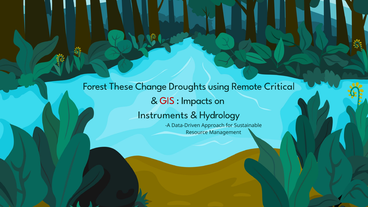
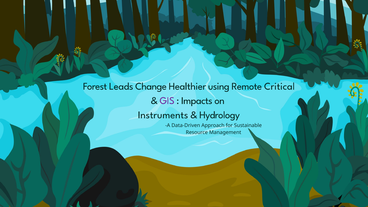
These: These -> Leads (121, 86)
Droughts: Droughts -> Healthier (187, 86)
GIS colour: red -> purple (167, 101)
